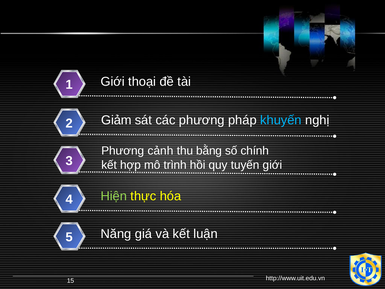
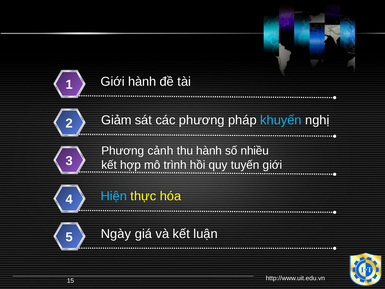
Giới thoại: thoại -> hành (142, 81)
thu bằng: bằng -> hành (209, 151)
chính: chính -> nhiều (255, 151)
Hiện colour: light green -> light blue (114, 196)
Năng: Năng -> Ngày (116, 234)
